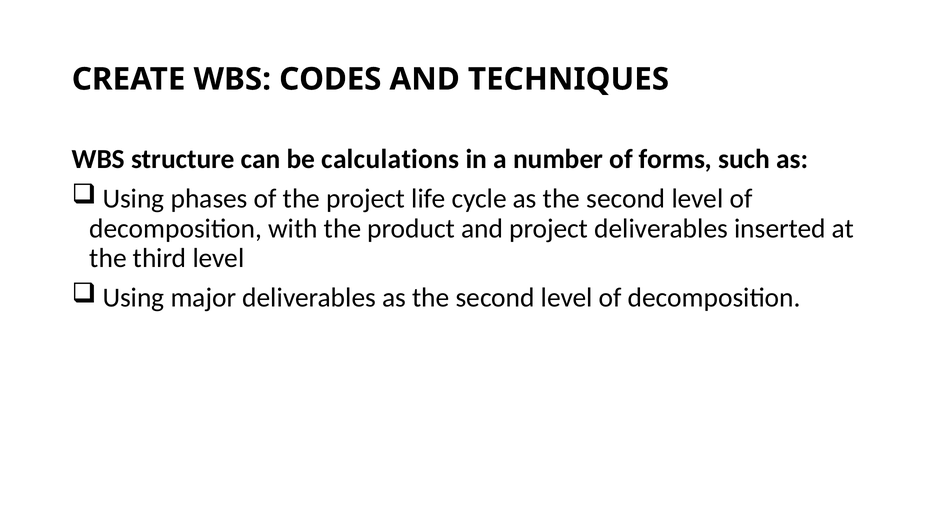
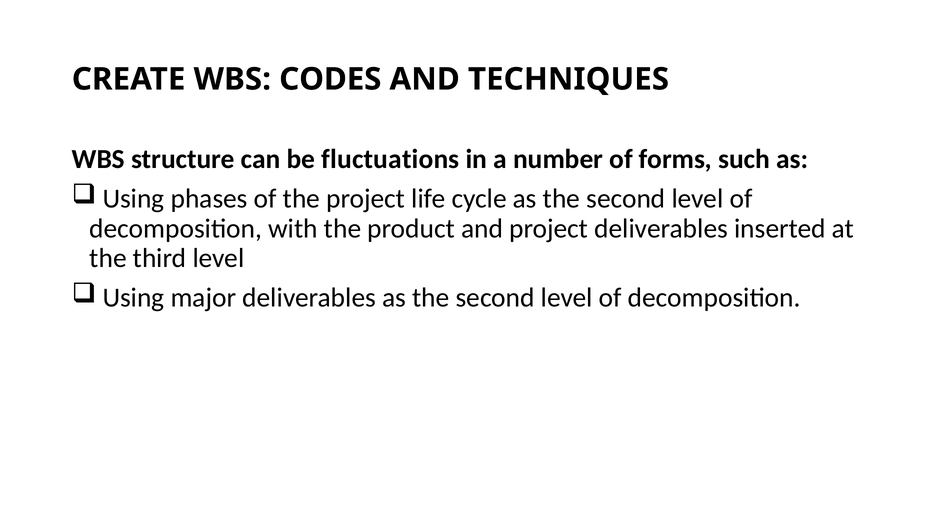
calculations: calculations -> fluctuations (390, 159)
